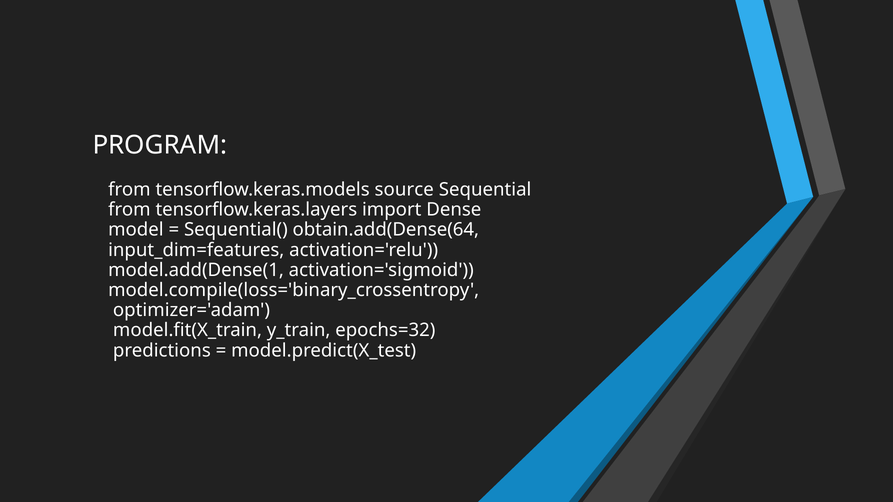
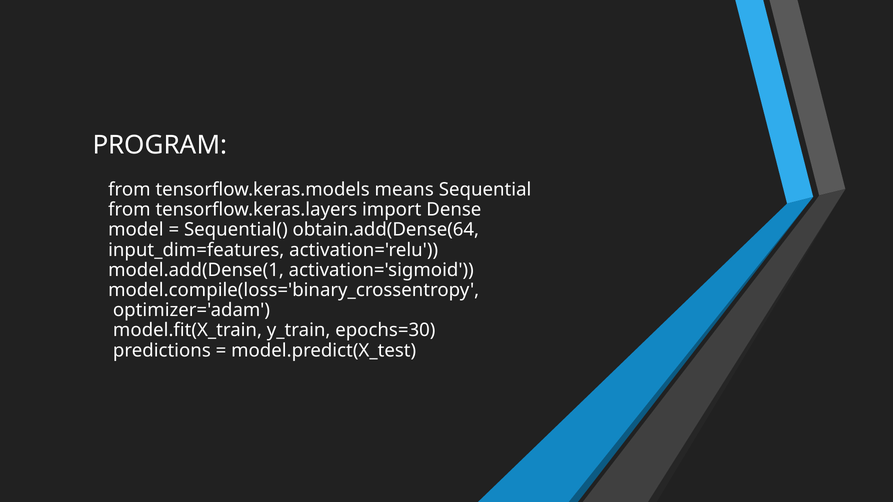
source: source -> means (404, 190)
epochs=32: epochs=32 -> epochs=30 (385, 331)
